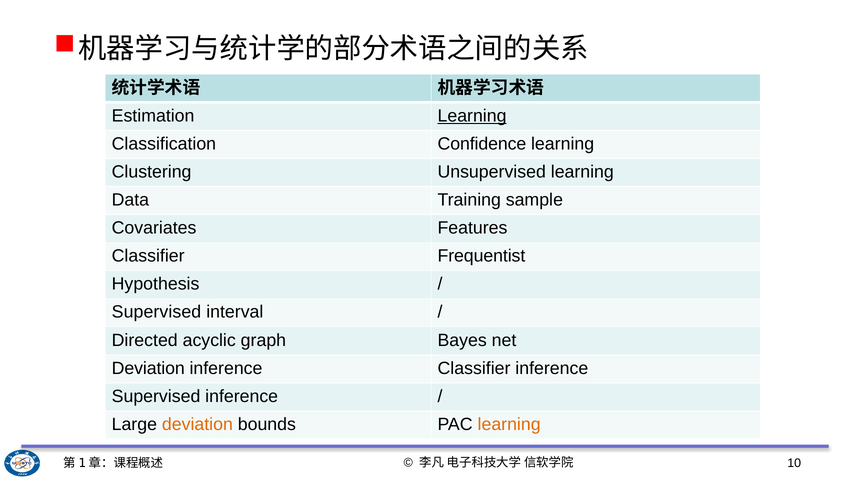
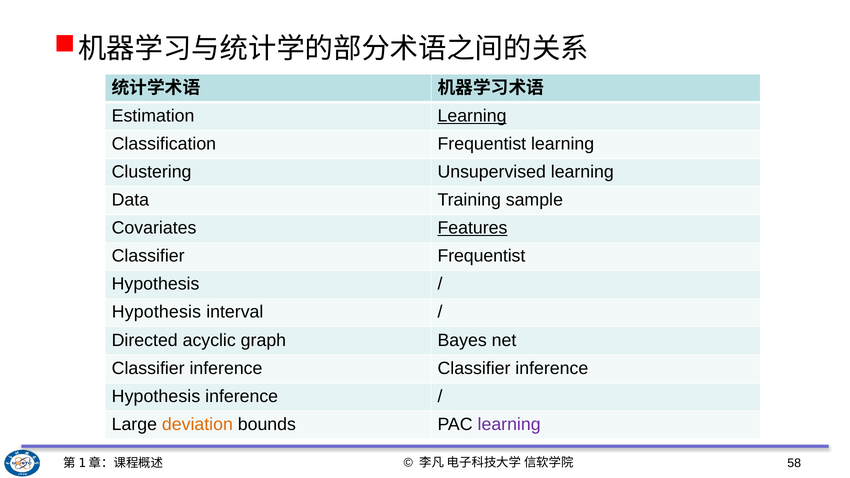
Classification Confidence: Confidence -> Frequentist (482, 144)
Features underline: none -> present (472, 228)
Supervised: Supervised -> Hypothesis (156, 312)
Deviation: Deviation -> Classifier (148, 368)
Supervised: Supervised -> Hypothesis (156, 396)
learning colour: orange -> purple (509, 424)
10: 10 -> 58 (794, 463)
